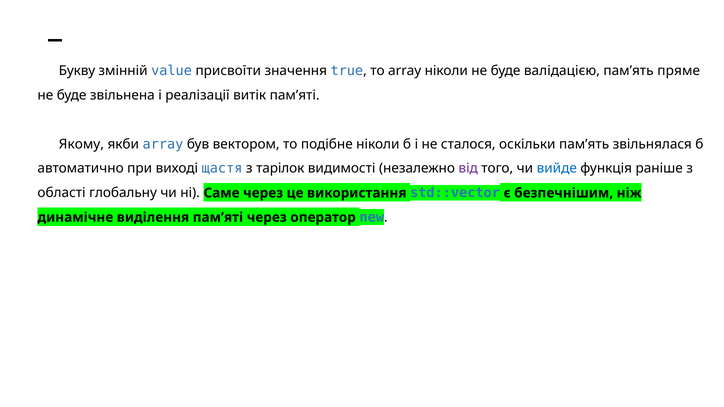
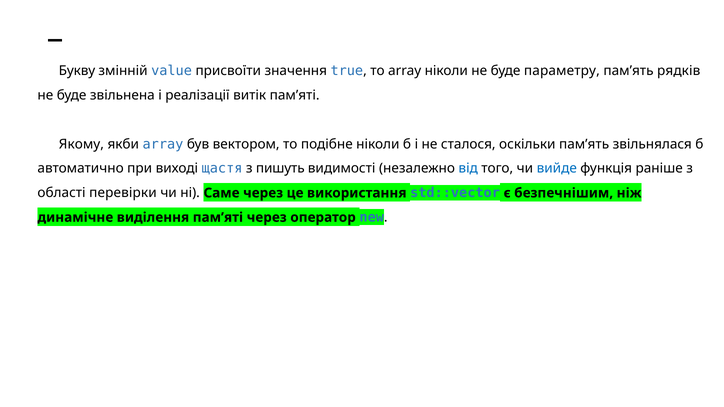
валідацією: валідацією -> параметру (562, 71)
пряме: пряме -> рядків (679, 71)
тарілок: тарілок -> пишуть (280, 169)
від colour: purple -> blue (468, 169)
глобальну: глобальну -> перевірки (123, 193)
